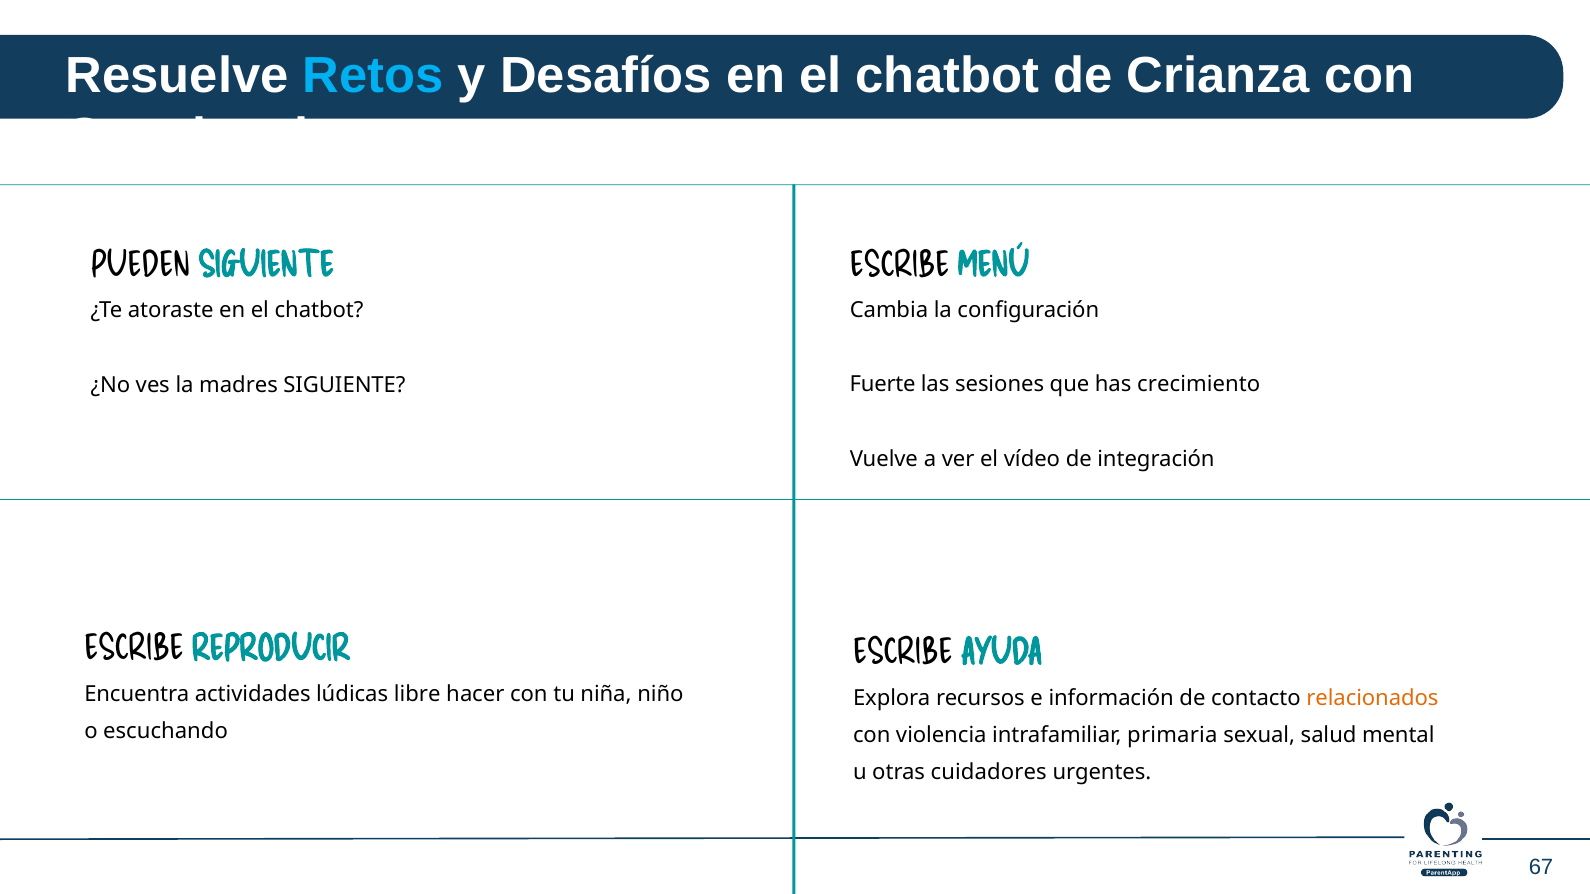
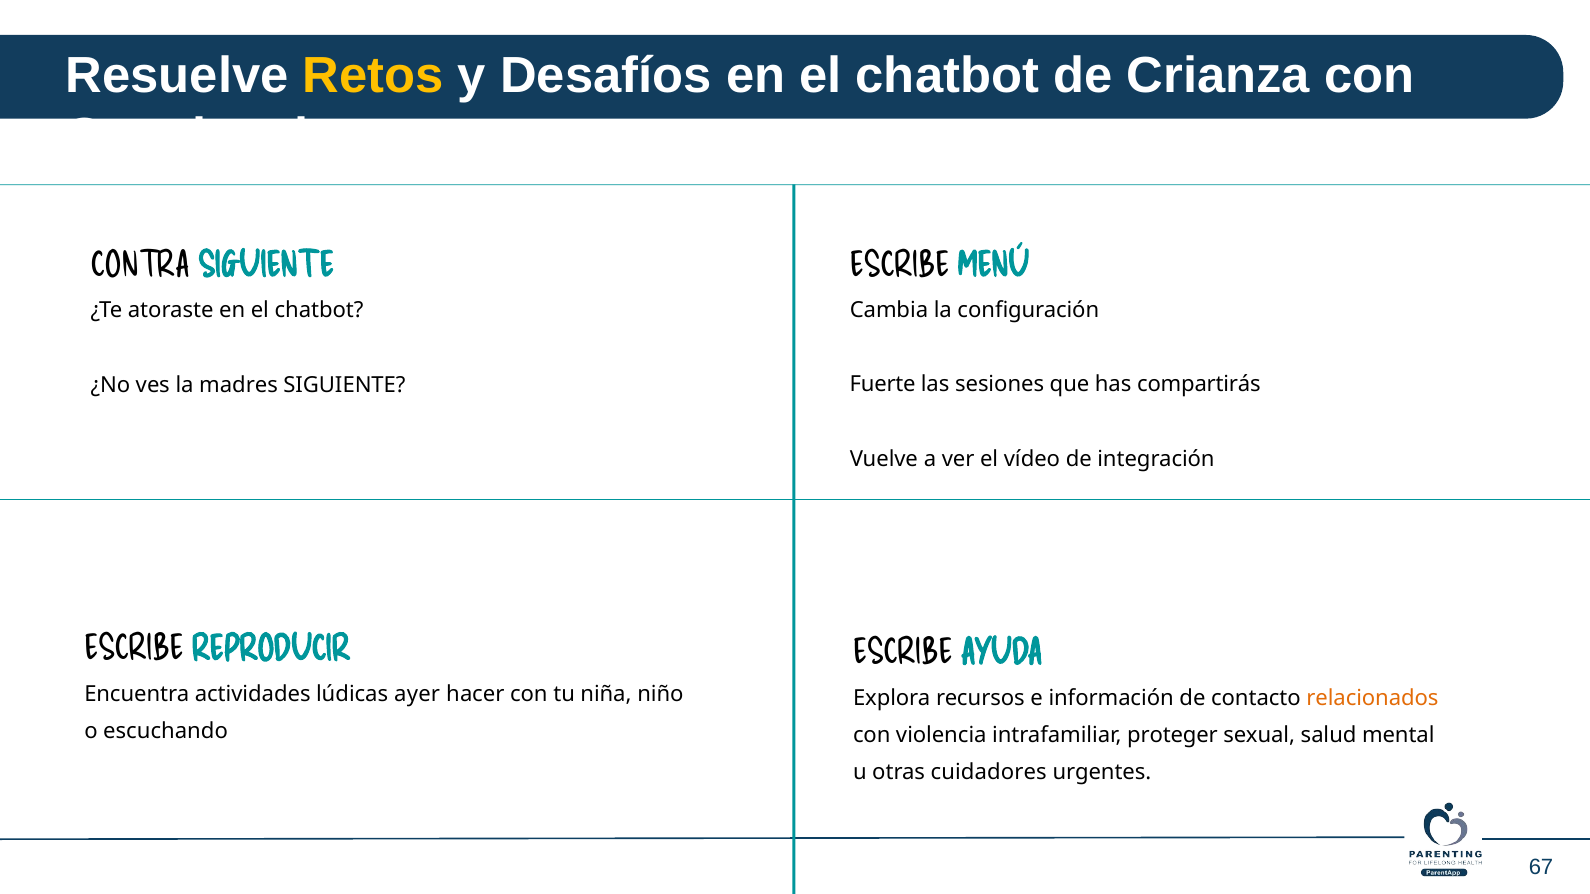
Retos colour: light blue -> yellow (373, 76)
PUEDEN: PUEDEN -> CONTRA (140, 266)
crecimiento: crecimiento -> compartirás (1199, 385)
libre: libre -> ayer (417, 694)
primaria: primaria -> proteger (1173, 735)
